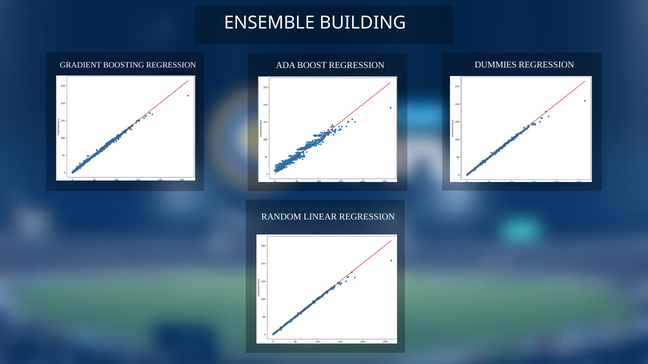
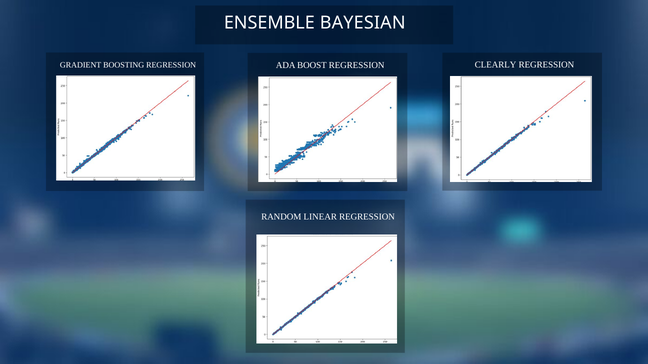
BUILDING: BUILDING -> BAYESIAN (363, 23)
DUMMIES: DUMMIES -> CLEARLY (496, 65)
